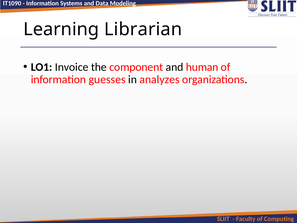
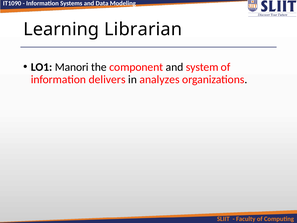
Invoice: Invoice -> Manori (72, 67)
human: human -> system (202, 67)
guesses: guesses -> delivers (107, 79)
